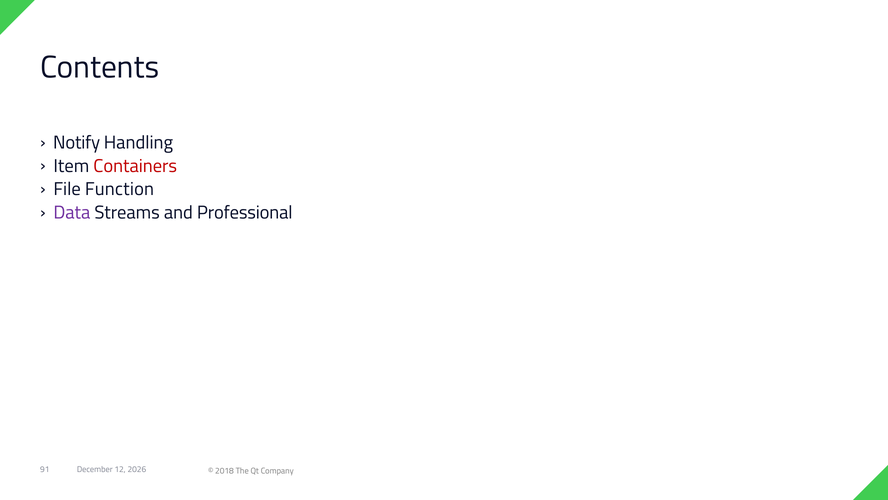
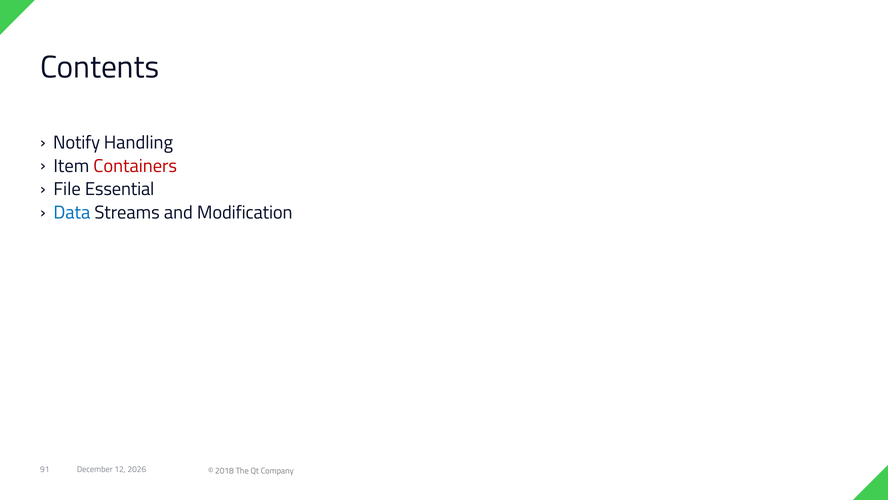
Function: Function -> Essential (120, 189)
Data colour: purple -> blue (72, 212)
Professional: Professional -> Modification (245, 212)
